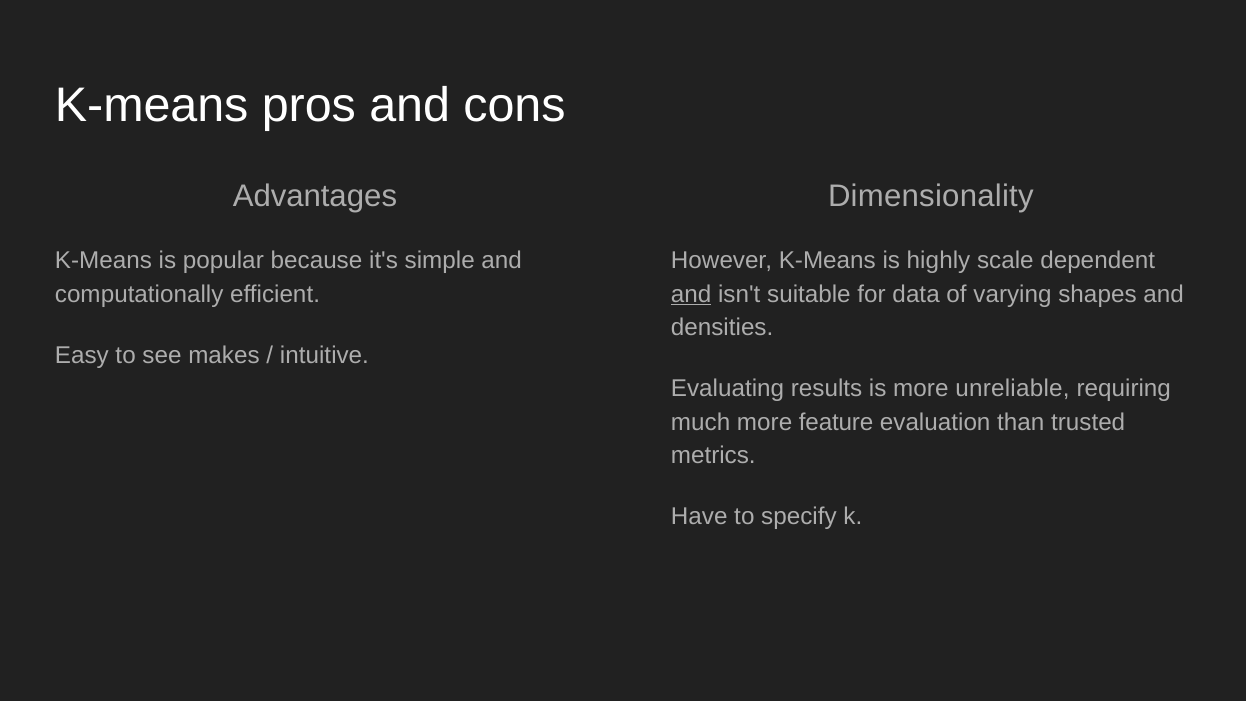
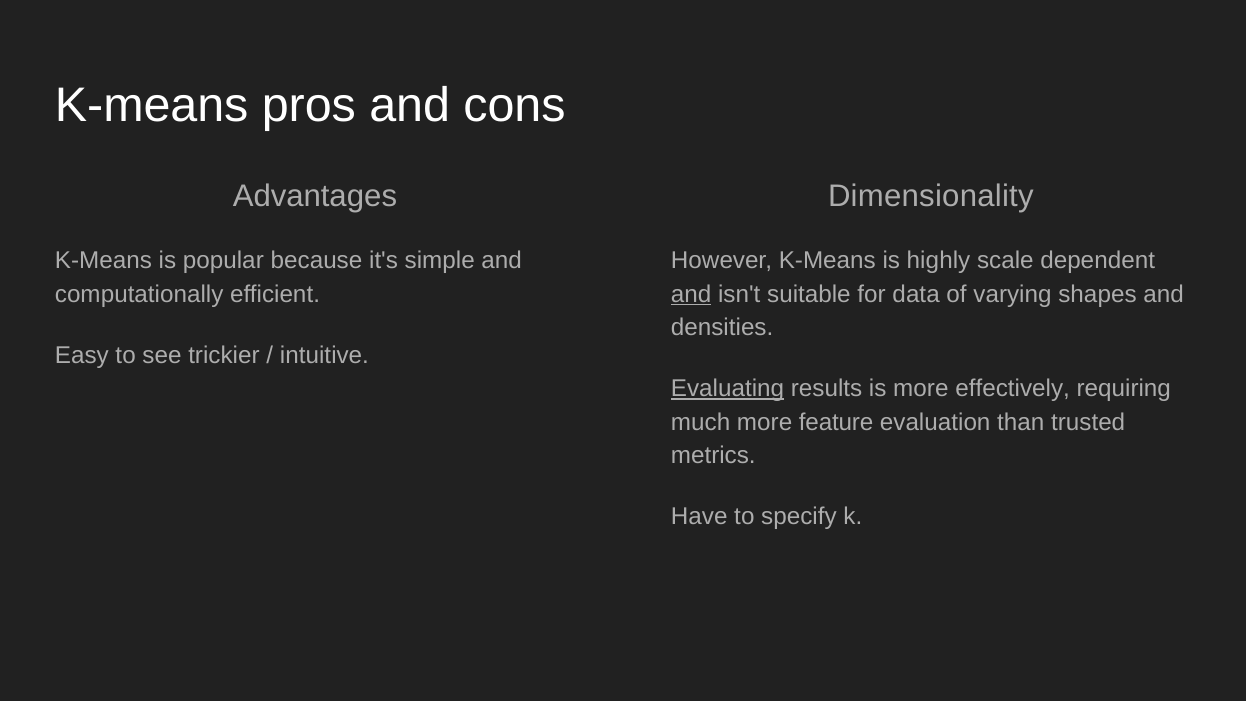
makes: makes -> trickier (224, 355)
Evaluating underline: none -> present (728, 389)
unreliable: unreliable -> effectively (1013, 389)
